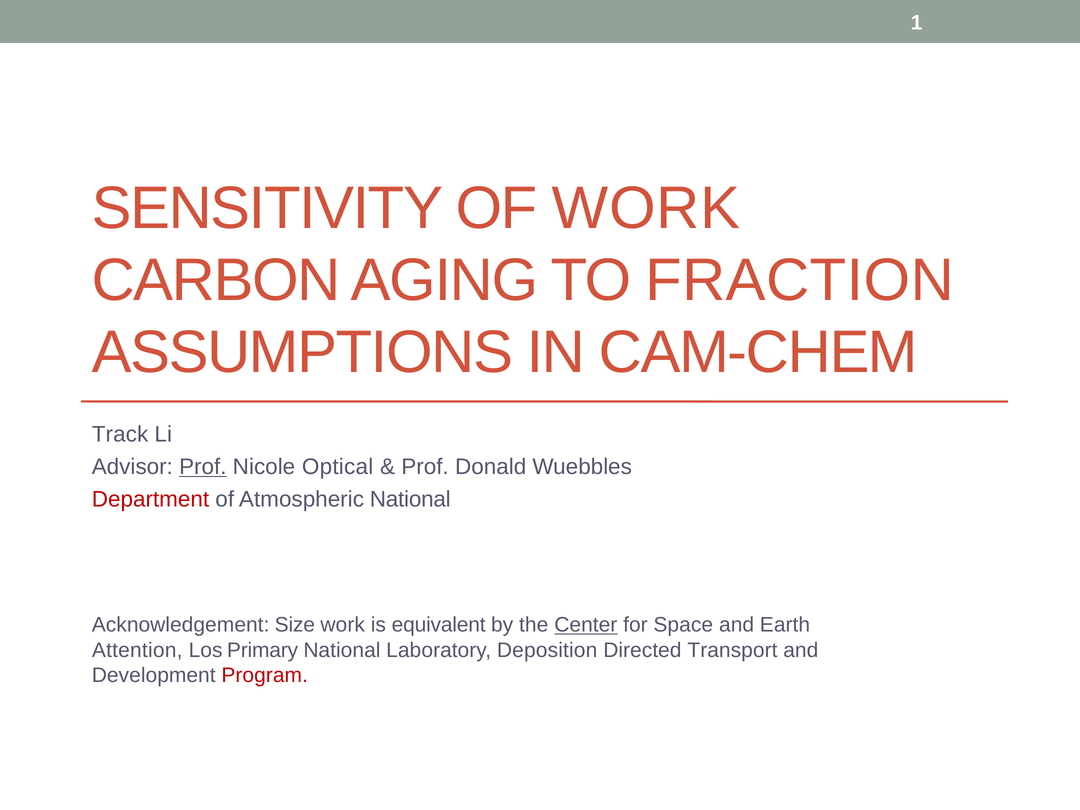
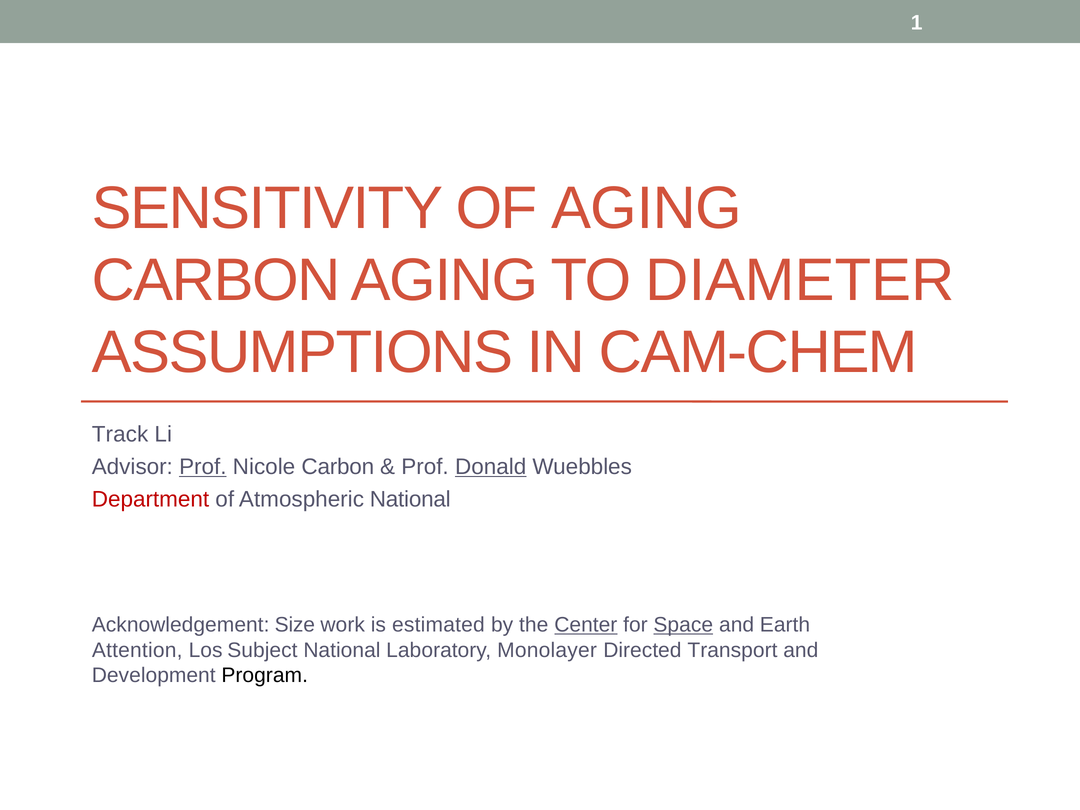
OF WORK: WORK -> AGING (647, 208)
FRACTION: FRACTION -> DIAMETER (800, 280)
Nicole Optical: Optical -> Carbon (338, 467)
Donald underline: none -> present (491, 467)
equivalent: equivalent -> estimated (438, 625)
Space underline: none -> present (683, 625)
Primary: Primary -> Subject (262, 650)
Deposition: Deposition -> Monolayer (547, 650)
Program colour: red -> black (265, 675)
